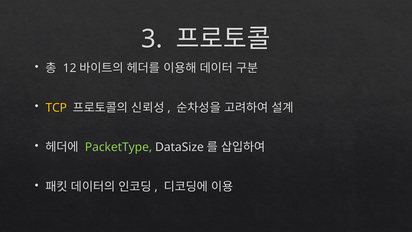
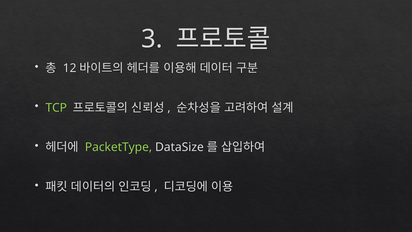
TCP colour: yellow -> light green (56, 108)
